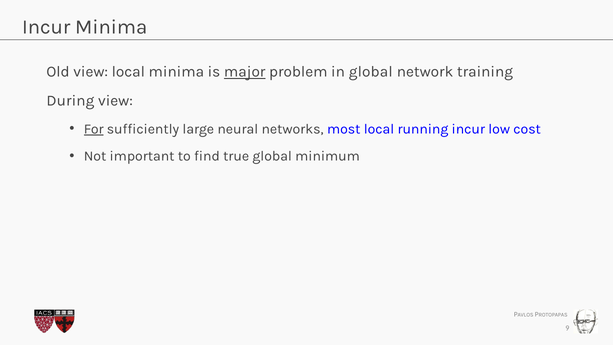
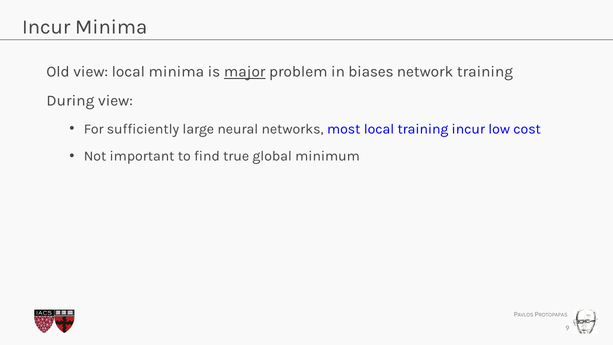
in global: global -> biases (371, 72)
For underline: present -> none (94, 129)
local running: running -> training (423, 129)
